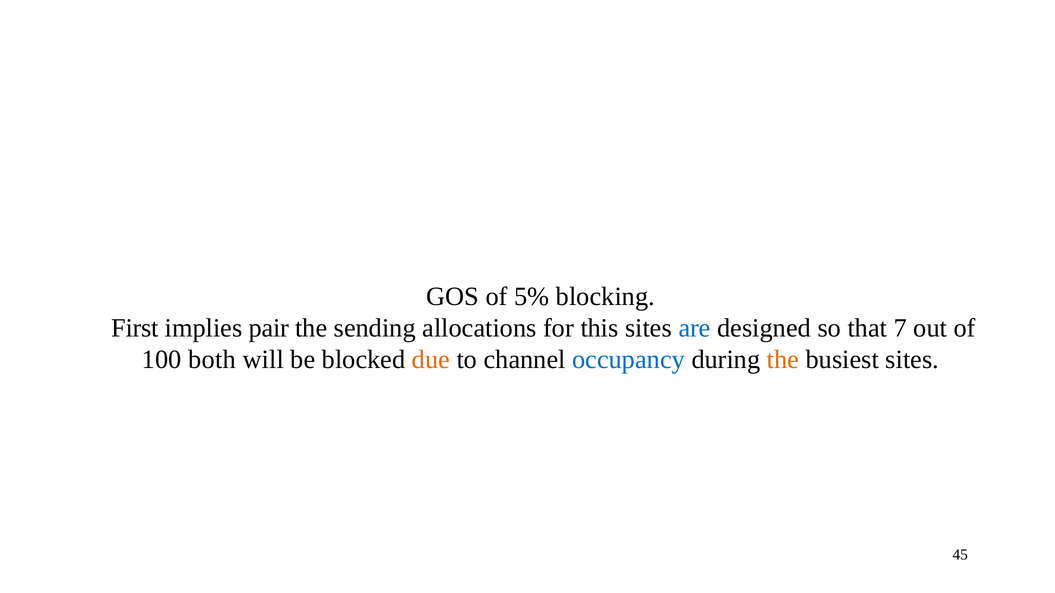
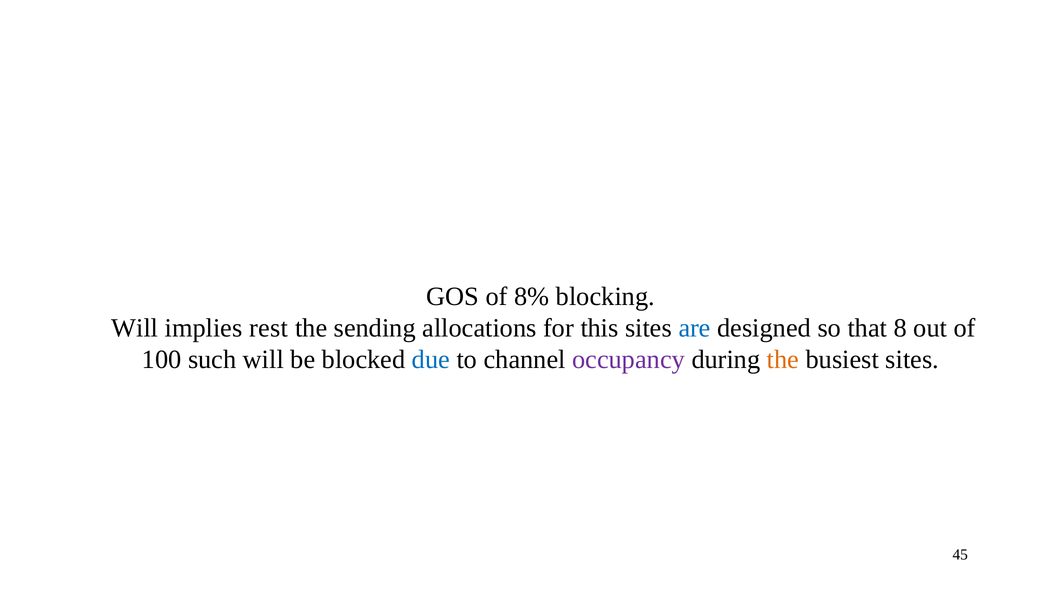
5%: 5% -> 8% (532, 297)
First: First -> Will (135, 328)
pair: pair -> rest (269, 328)
7: 7 -> 8 (900, 328)
both: both -> such (212, 360)
due colour: orange -> blue (431, 360)
occupancy colour: blue -> purple (629, 360)
